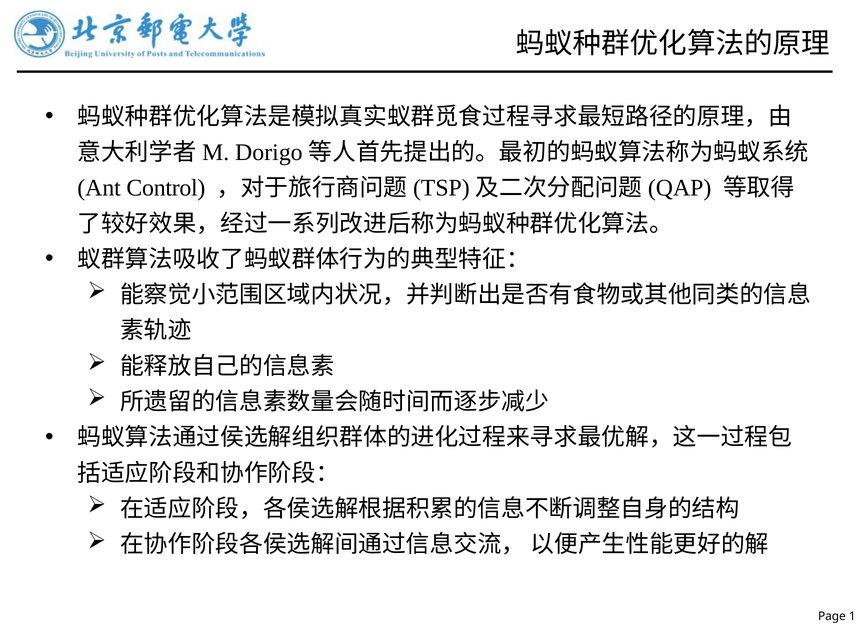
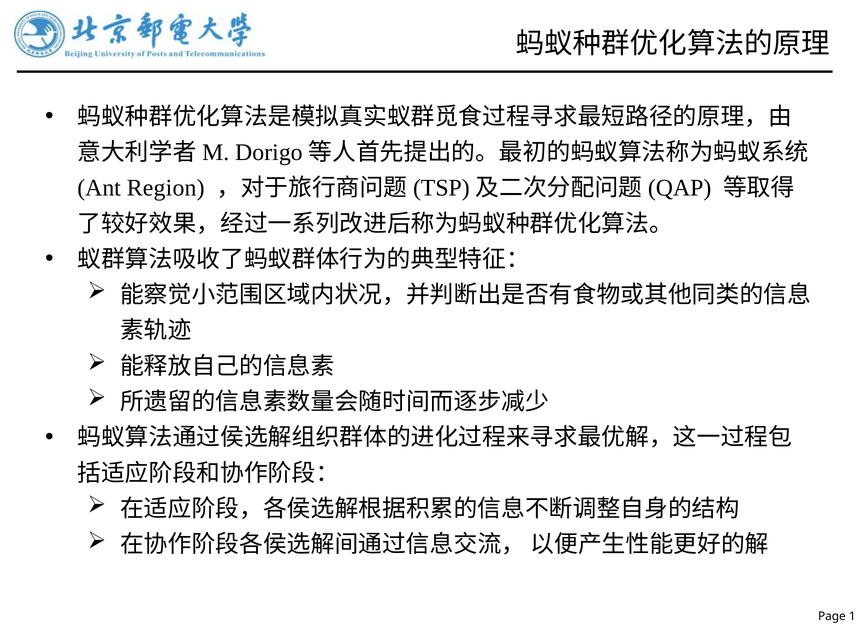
Control: Control -> Region (166, 188)
